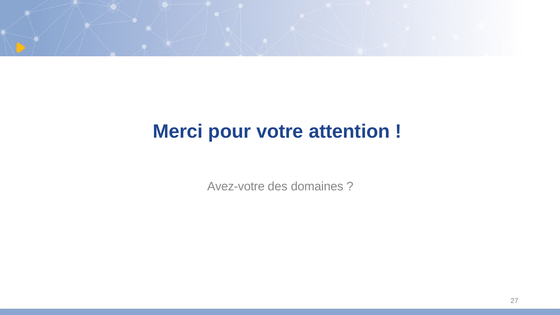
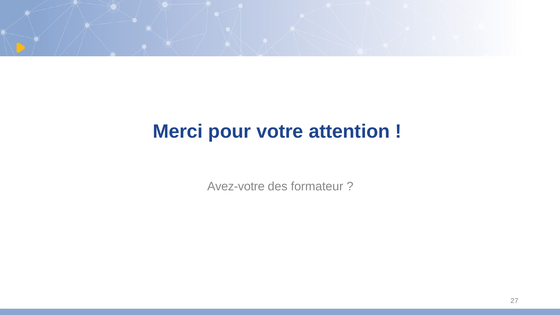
domaines: domaines -> formateur (317, 187)
